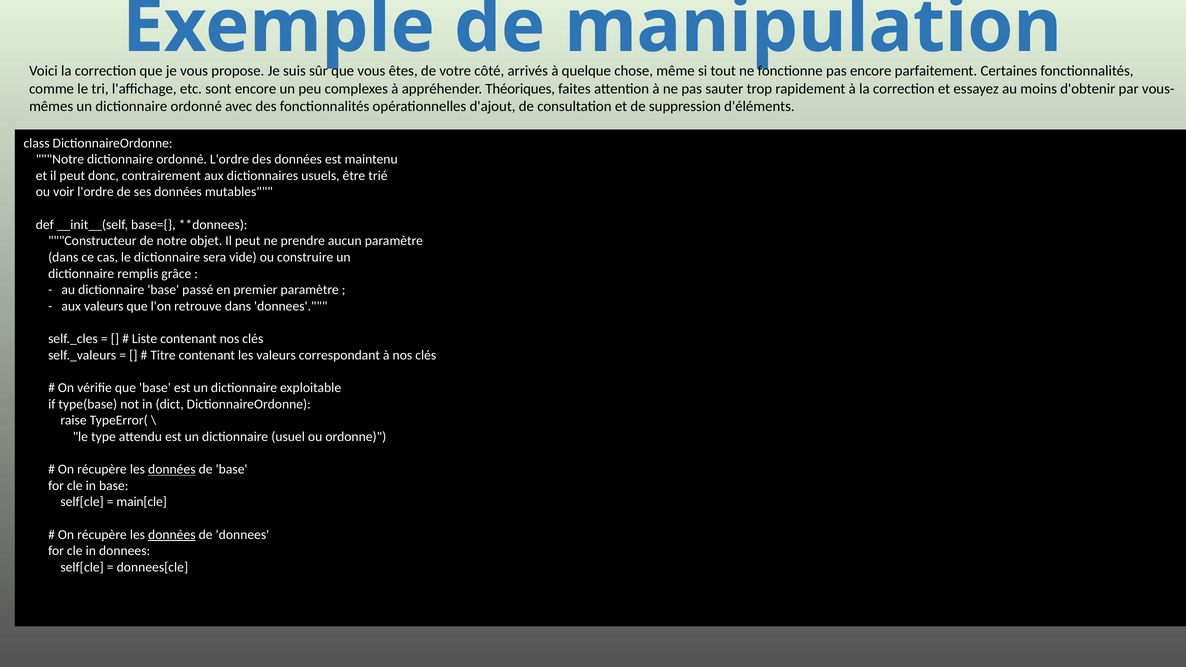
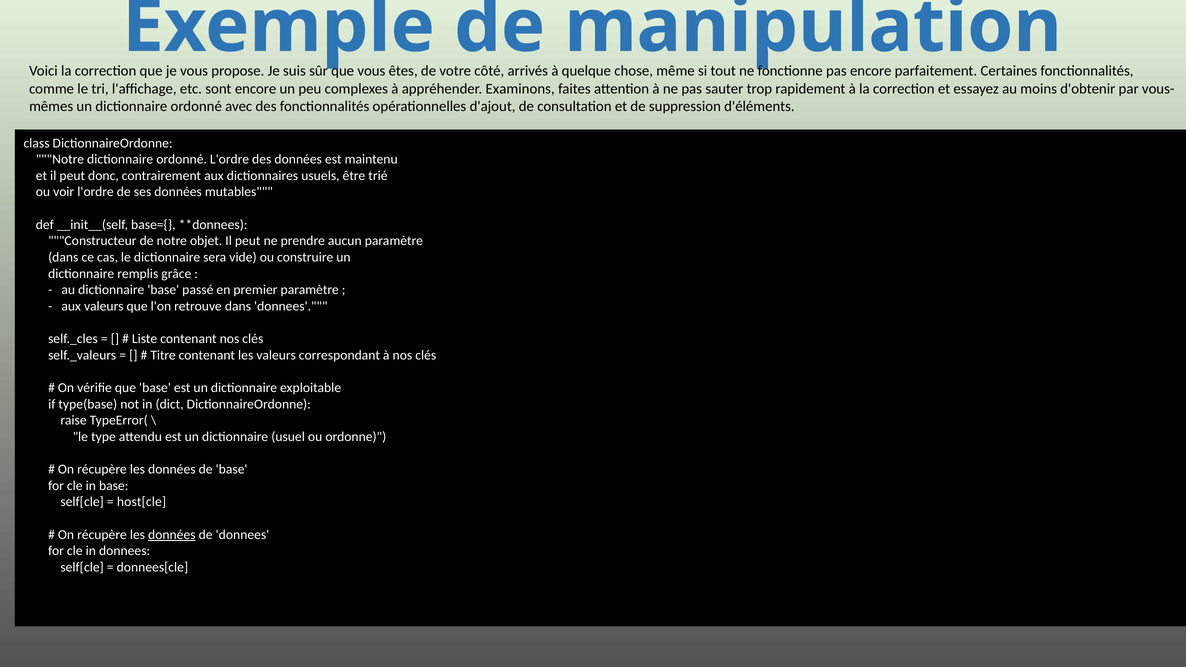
Théoriques: Théoriques -> Examinons (520, 89)
données underline: present -> none (172, 469)
main[cle: main[cle -> host[cle (142, 502)
